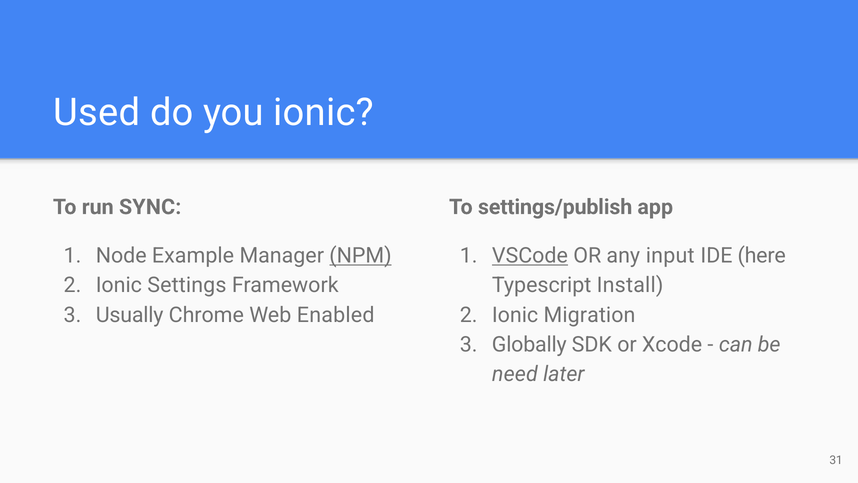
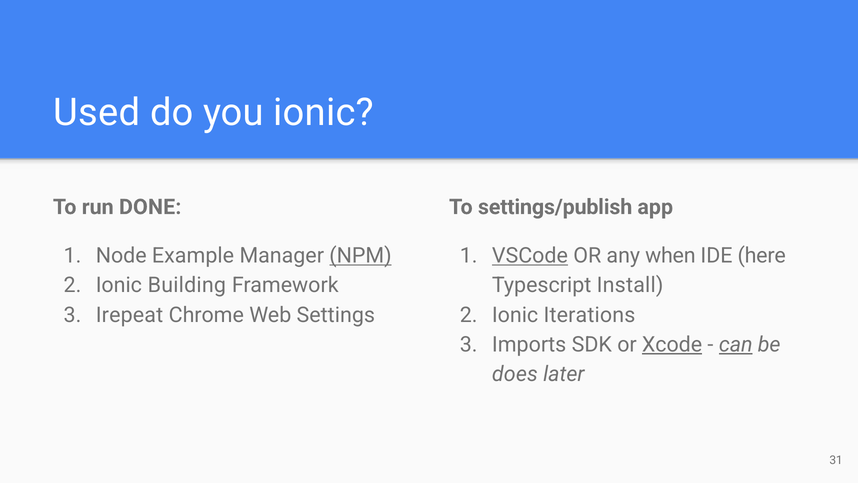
SYNC: SYNC -> DONE (150, 207)
input: input -> when (670, 256)
Settings: Settings -> Building (187, 285)
Usually: Usually -> Irepeat (129, 315)
Enabled: Enabled -> Settings (336, 315)
Migration: Migration -> Iterations (589, 315)
Globally: Globally -> Imports (529, 344)
Xcode underline: none -> present (672, 344)
can underline: none -> present (736, 344)
need: need -> does (515, 374)
